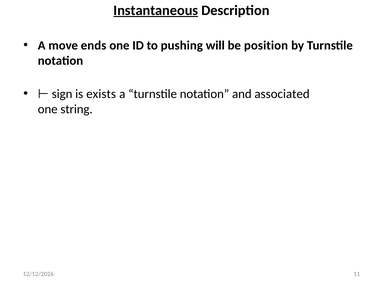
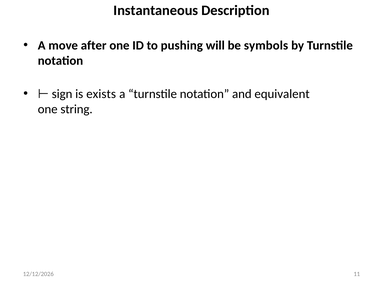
Instantaneous underline: present -> none (156, 10)
ends: ends -> after (94, 46)
position: position -> symbols (266, 46)
associated: associated -> equivalent (282, 94)
